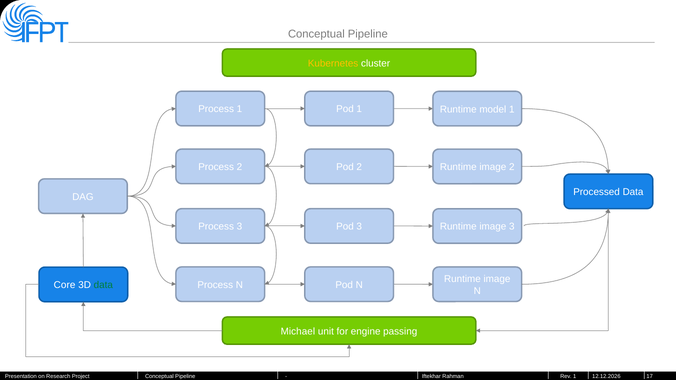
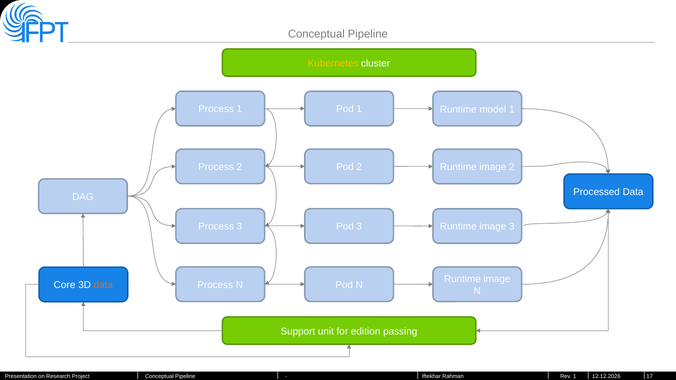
data colour: green -> orange (103, 285)
Michael: Michael -> Support (298, 331)
engine: engine -> edition (366, 331)
